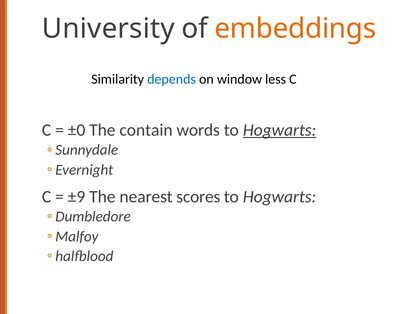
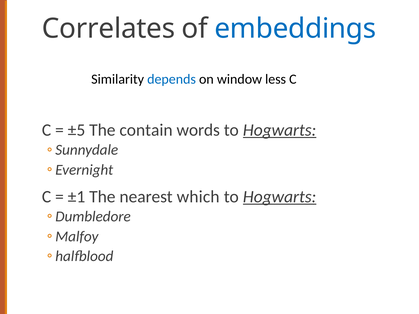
University: University -> Correlates (109, 29)
embeddings colour: orange -> blue (295, 29)
±0: ±0 -> ±5 (76, 130)
±9: ±9 -> ±1 (76, 197)
scores: scores -> which (198, 197)
Hogwarts underline: none -> present (280, 197)
